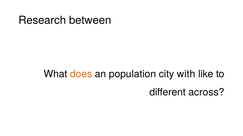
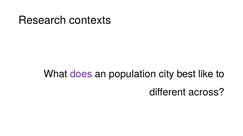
between: between -> contexts (90, 20)
does colour: orange -> purple (81, 74)
with: with -> best (186, 74)
